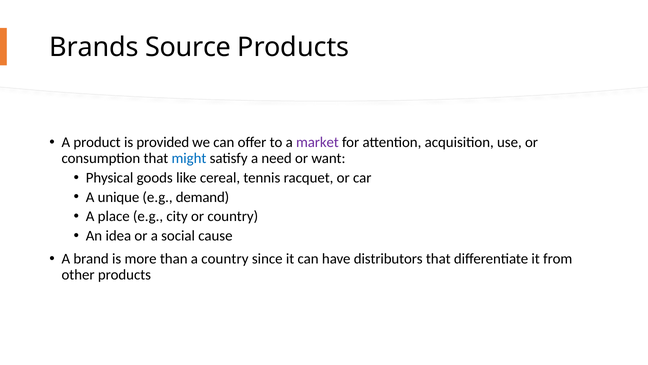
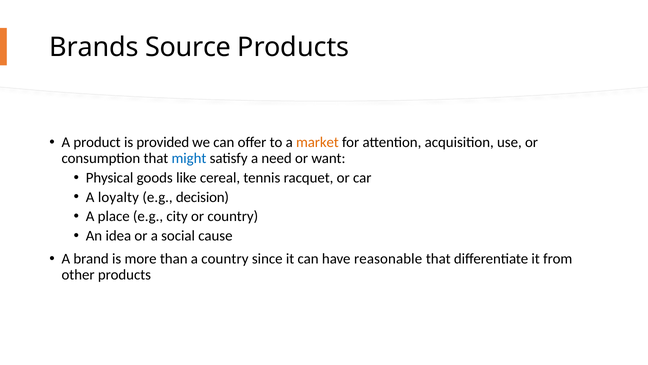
market colour: purple -> orange (317, 142)
unique: unique -> loyalty (118, 197)
demand: demand -> decision (202, 197)
distributors: distributors -> reasonable (388, 258)
